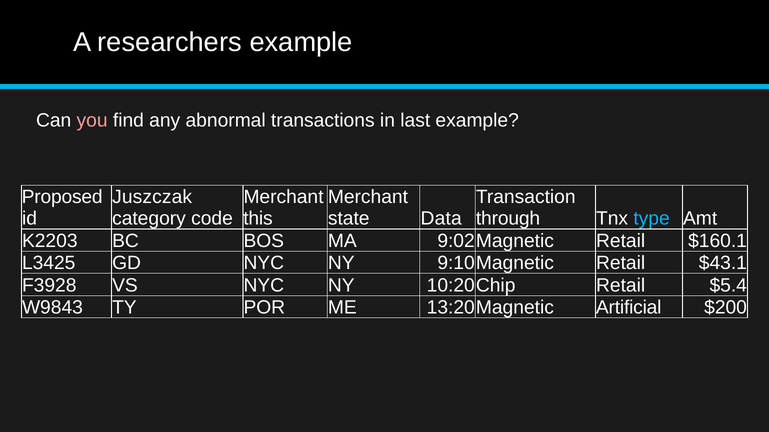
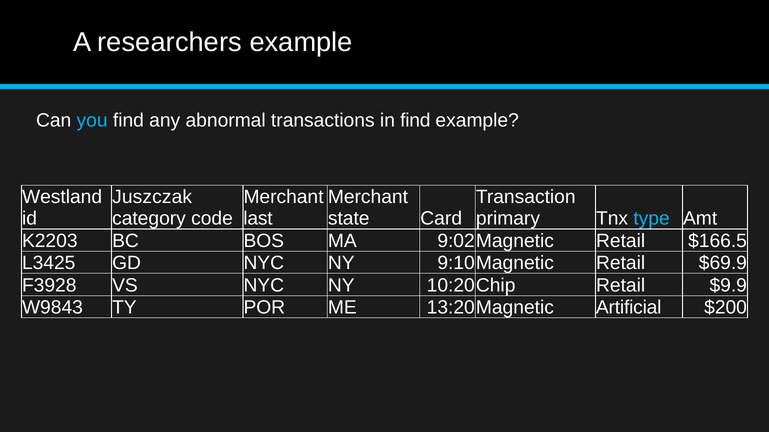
you colour: pink -> light blue (92, 121)
in last: last -> find (415, 121)
Proposed: Proposed -> Westland (62, 197)
this: this -> last (258, 219)
Data: Data -> Card (441, 219)
through: through -> primary (508, 219)
$160.1: $160.1 -> $166.5 (718, 241)
$43.1: $43.1 -> $69.9 (723, 263)
$5.4: $5.4 -> $9.9 (728, 286)
